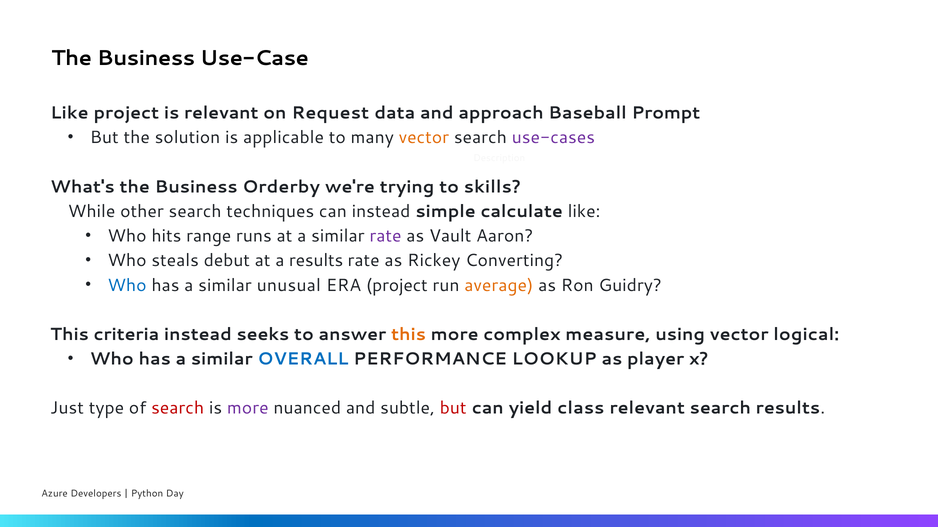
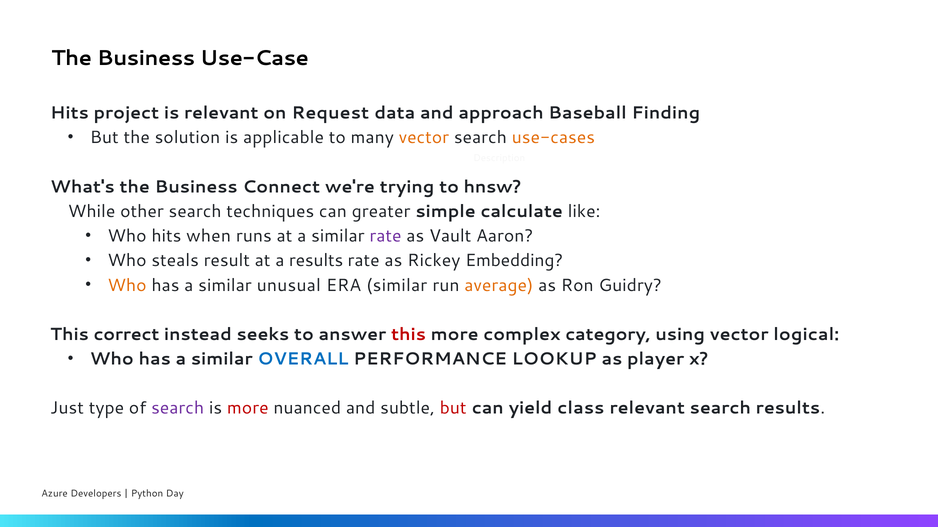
Like: Like -> Hits (70, 113)
Prompt: Prompt -> Finding (666, 113)
use-cases colour: purple -> orange (553, 138)
Orderby: Orderby -> Connect (281, 187)
skills: skills -> hnsw (493, 187)
can instead: instead -> greater (381, 212)
range: range -> when (209, 236)
debut: debut -> result (227, 261)
Converting: Converting -> Embedding (514, 261)
Who colour: blue -> orange (127, 286)
ERA project: project -> similar (397, 286)
criteria: criteria -> correct (126, 335)
this colour: orange -> red (408, 335)
measure: measure -> category (608, 335)
search colour: red -> purple (178, 409)
more colour: purple -> red (248, 409)
